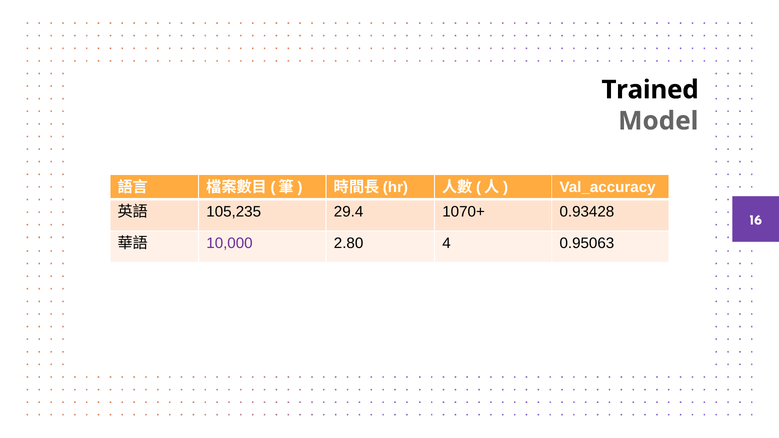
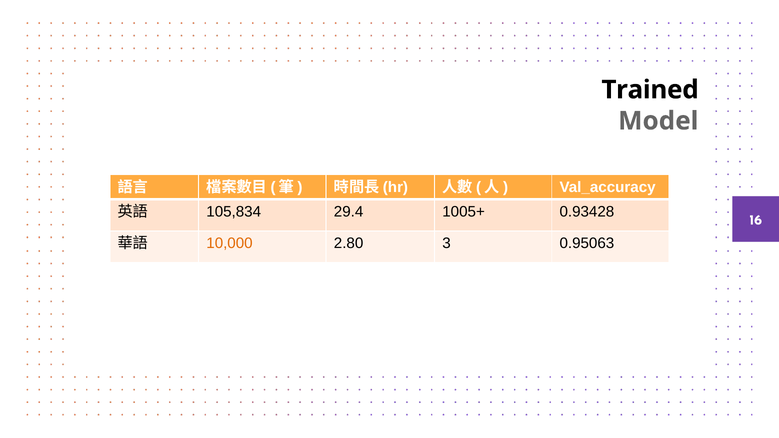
105,235: 105,235 -> 105,834 (234, 212)
1070+: 1070+ -> 1005+ (464, 212)
10,000 colour: purple -> orange (229, 244)
4: 4 -> 3 (446, 244)
